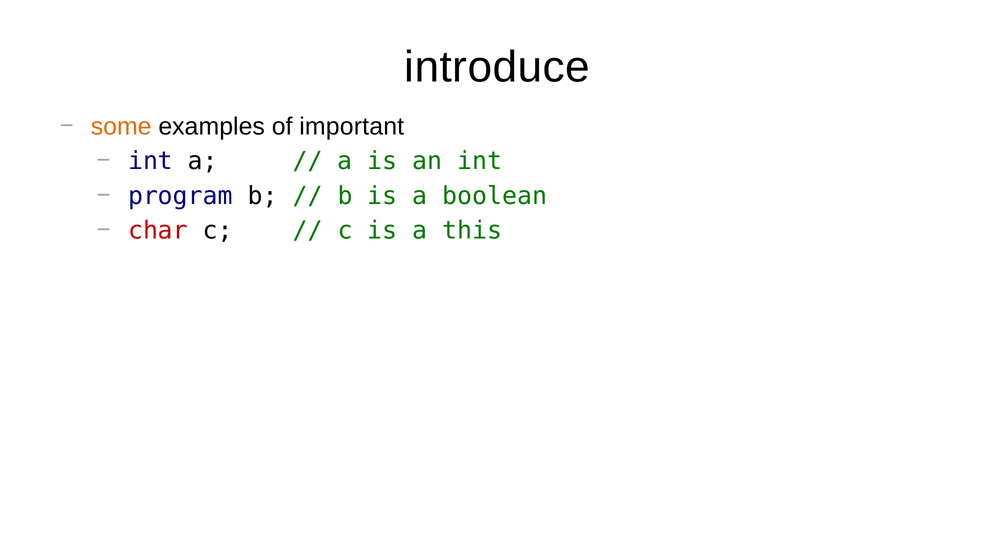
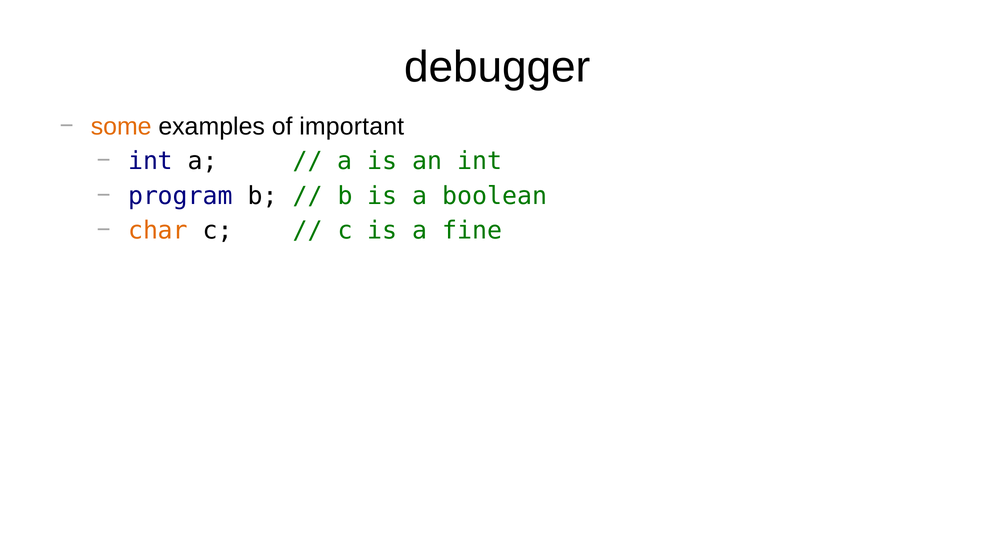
introduce: introduce -> debugger (497, 67)
char colour: red -> orange (158, 231)
this: this -> fine (472, 231)
